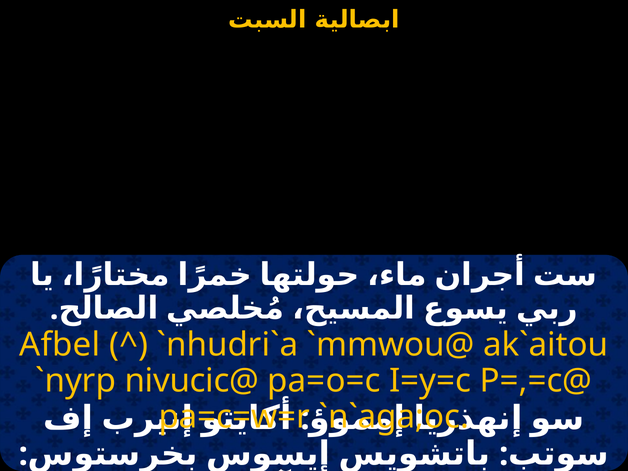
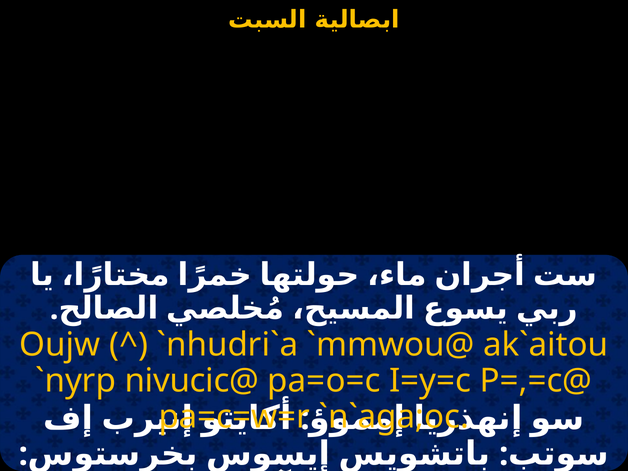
Afbel: Afbel -> Oujw (60, 345)
